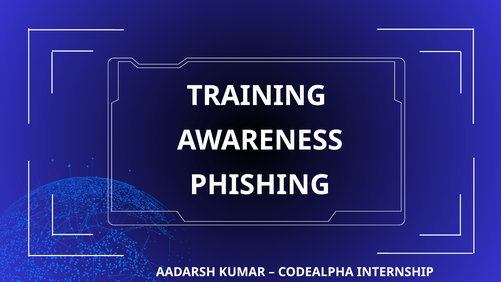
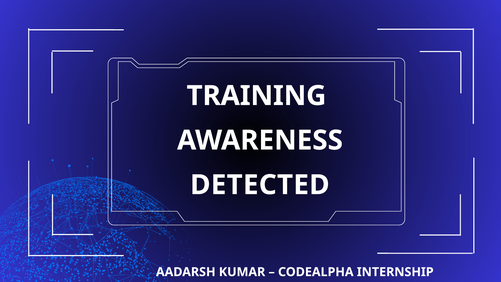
PHISHING: PHISHING -> DETECTED (260, 185)
